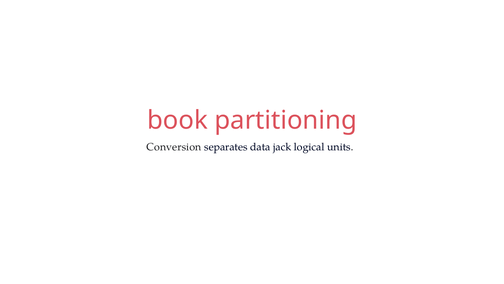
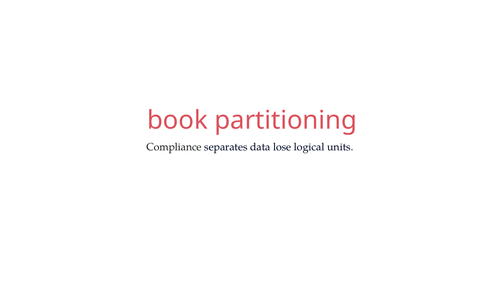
Conversion: Conversion -> Compliance (174, 147)
jack: jack -> lose (282, 147)
